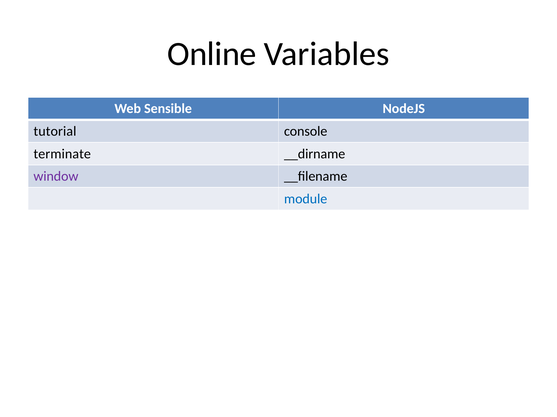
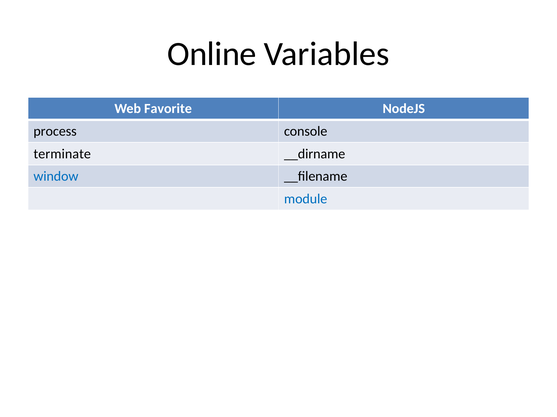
Sensible: Sensible -> Favorite (168, 109)
tutorial: tutorial -> process (55, 132)
window colour: purple -> blue (56, 177)
